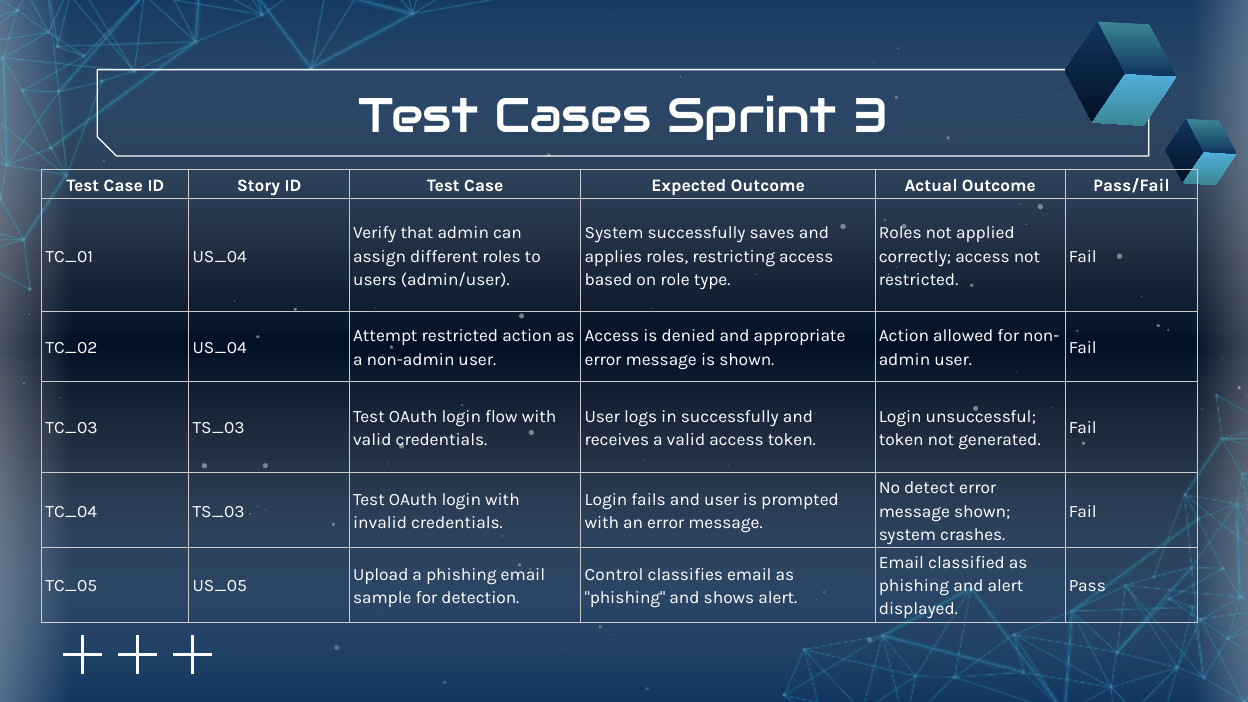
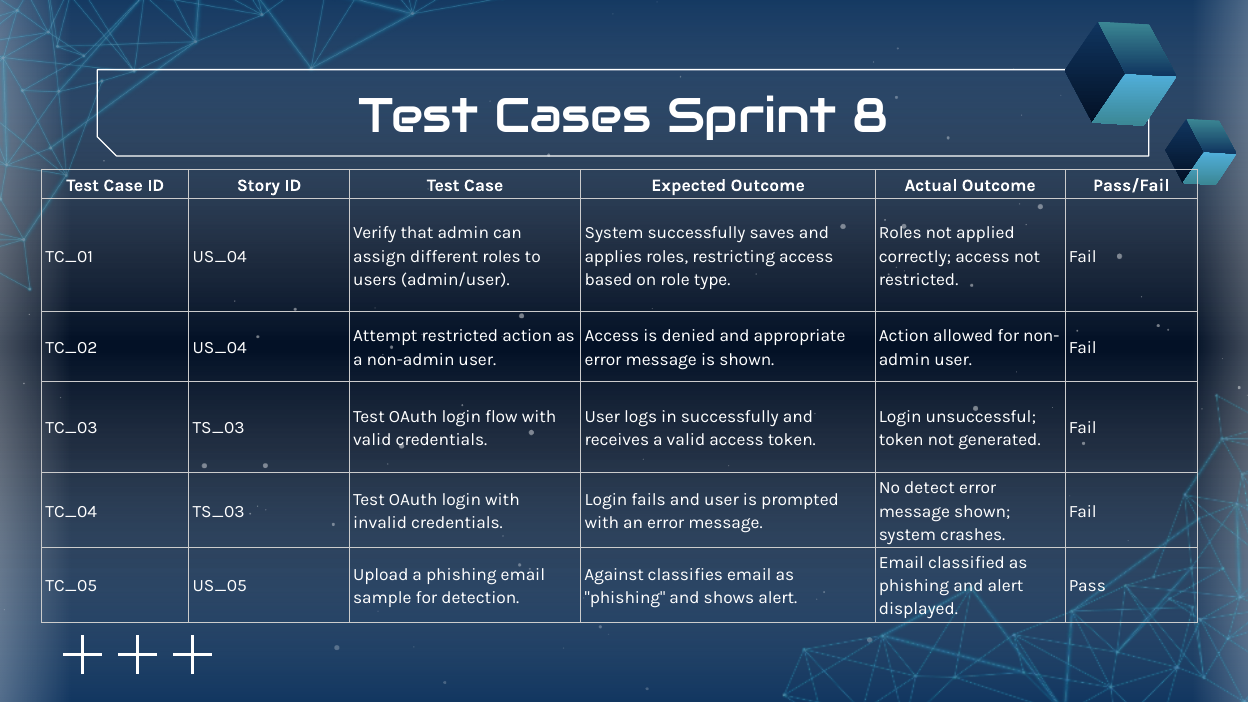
3: 3 -> 8 (871, 116)
Control: Control -> Against (614, 574)
